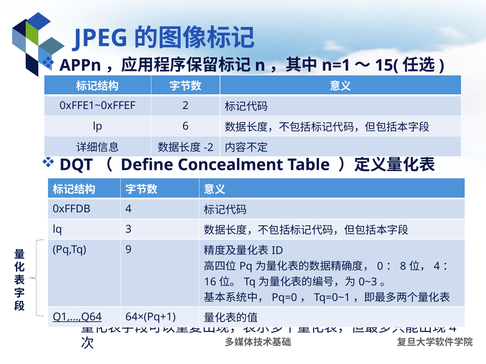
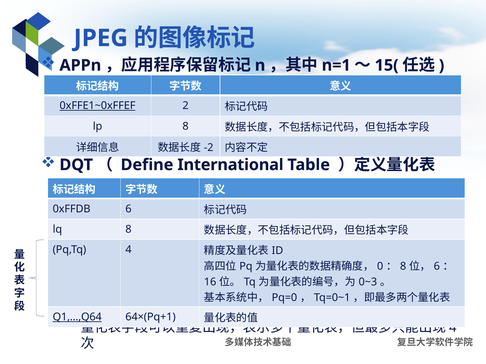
0xFFE1~0xFFEF underline: none -> present (98, 106)
lp 6: 6 -> 8 (186, 126)
Concealment: Concealment -> International (230, 165)
0xFFDB 4: 4 -> 6 (128, 209)
lq 3: 3 -> 8 (128, 230)
9: 9 -> 4 (128, 250)
4: 4 -> 6 (437, 267)
